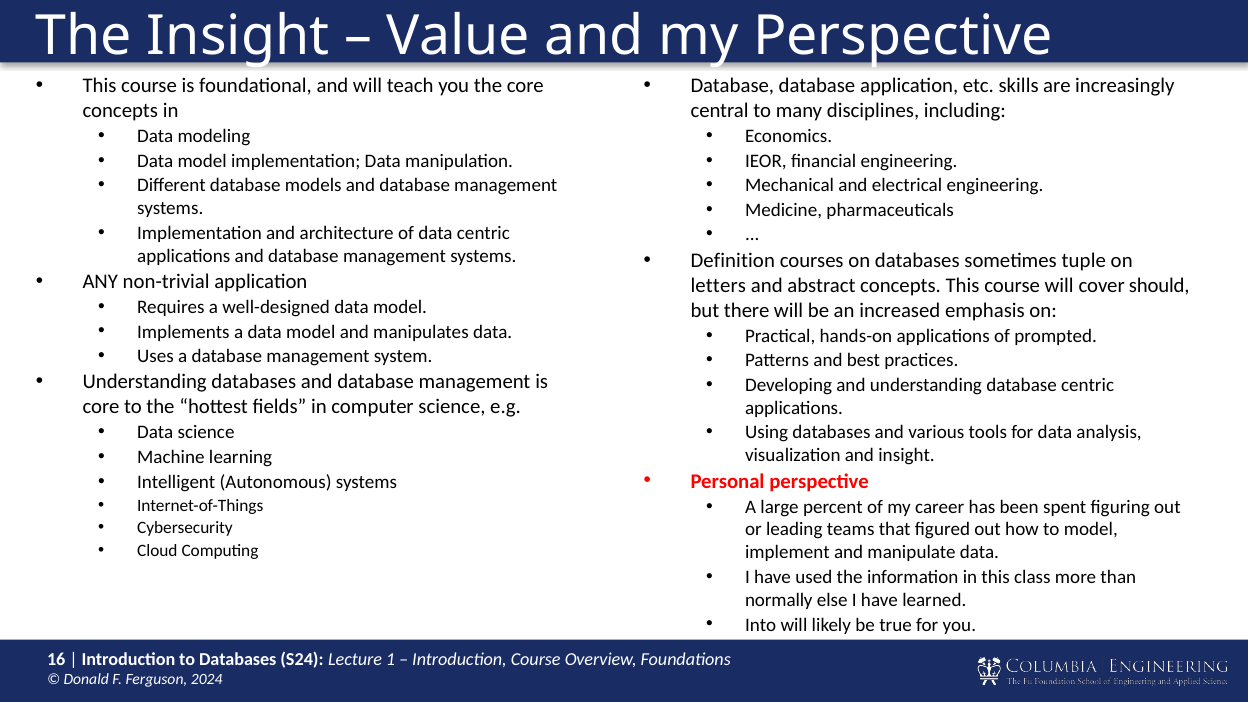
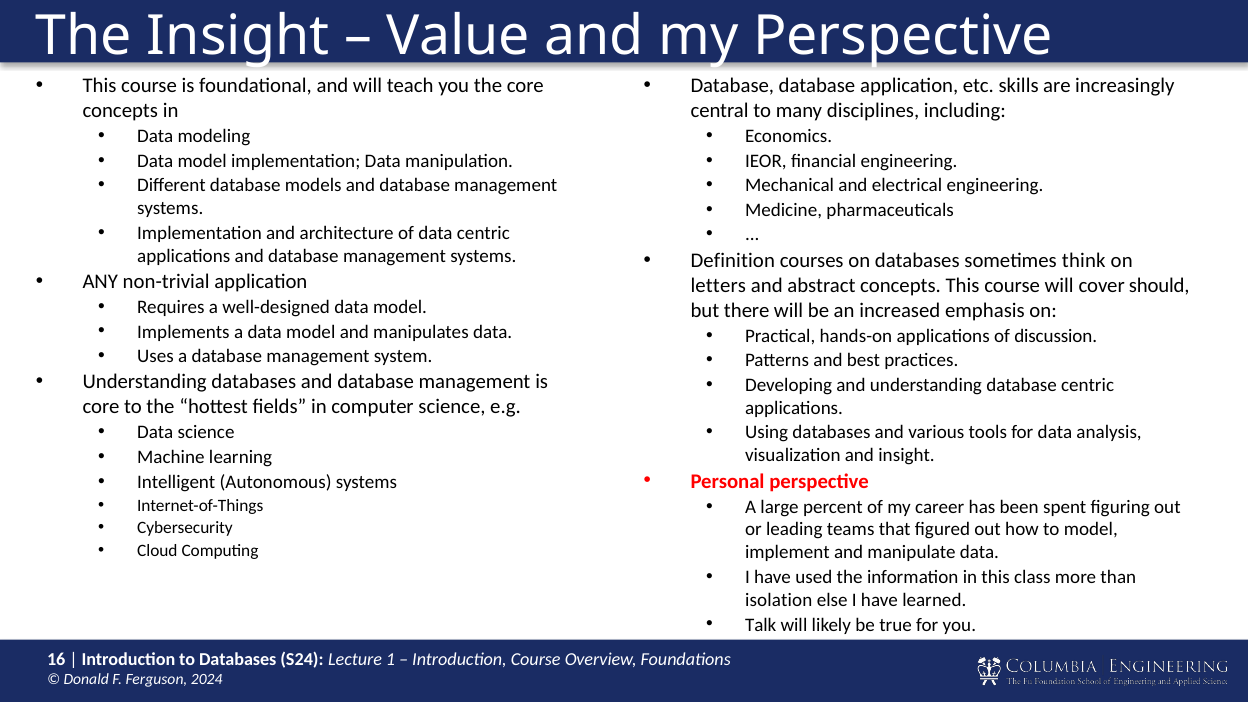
tuple: tuple -> think (1084, 260)
prompted: prompted -> discussion (1056, 336)
normally: normally -> isolation (779, 600)
Into: Into -> Talk (761, 625)
